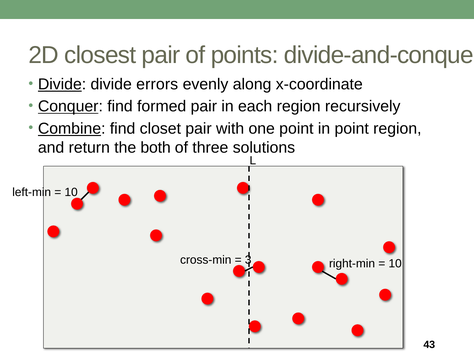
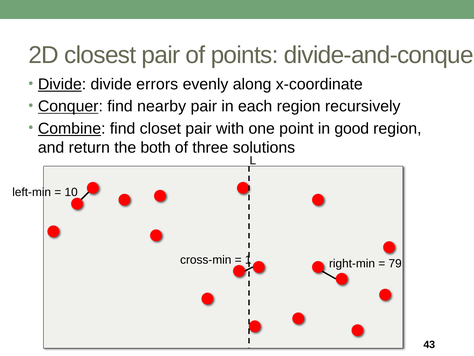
formed: formed -> nearby (162, 106)
in point: point -> good (352, 128)
3: 3 -> 1 (248, 260)
10: 10 -> 79 (395, 263)
